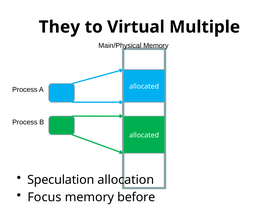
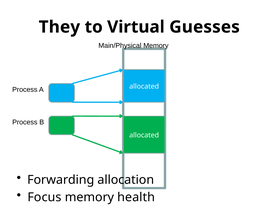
Multiple: Multiple -> Guesses (205, 27)
Speculation: Speculation -> Forwarding (61, 180)
before: before -> health (136, 197)
